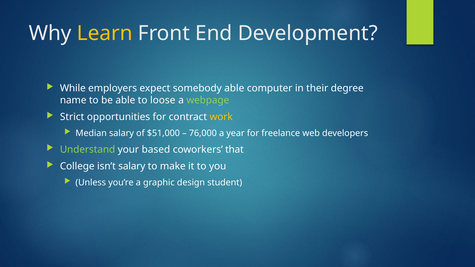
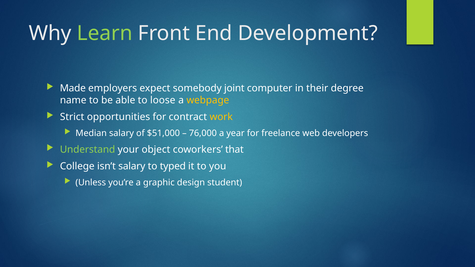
Learn colour: yellow -> light green (105, 33)
While: While -> Made (73, 88)
somebody able: able -> joint (234, 88)
webpage colour: light green -> yellow (208, 100)
based: based -> object (156, 150)
make: make -> typed (173, 166)
